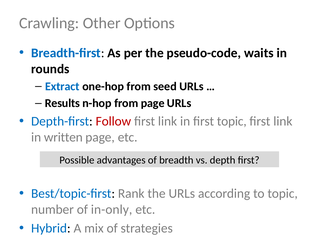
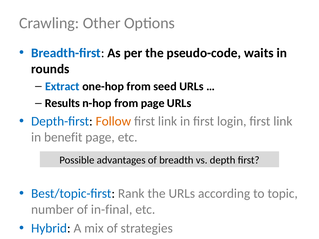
Follow colour: red -> orange (113, 121)
first topic: topic -> login (232, 121)
written: written -> benefit (63, 137)
in-only: in-only -> in-final (112, 210)
